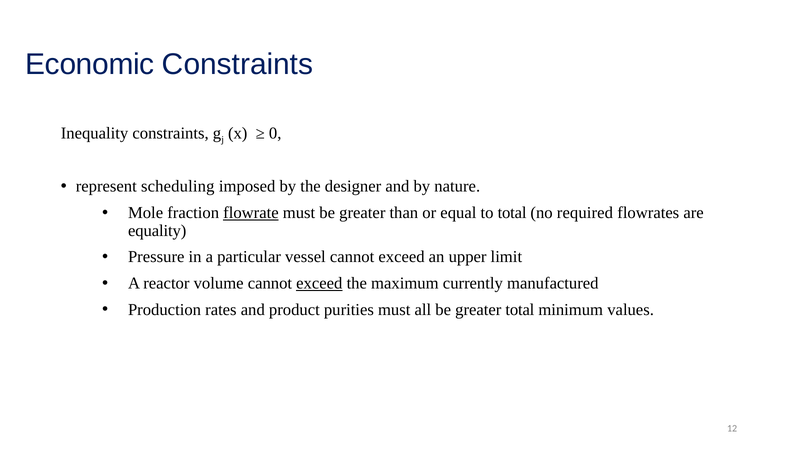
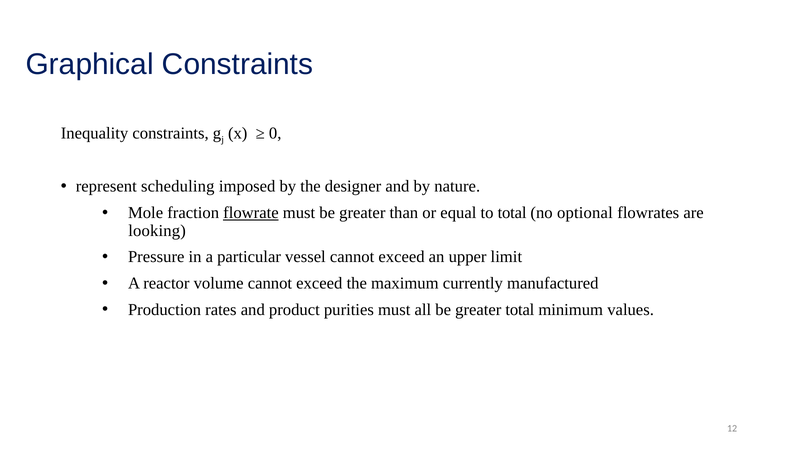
Economic: Economic -> Graphical (90, 64)
required: required -> optional (585, 213)
equality: equality -> looking (157, 231)
exceed underline: present -> none (319, 283)
